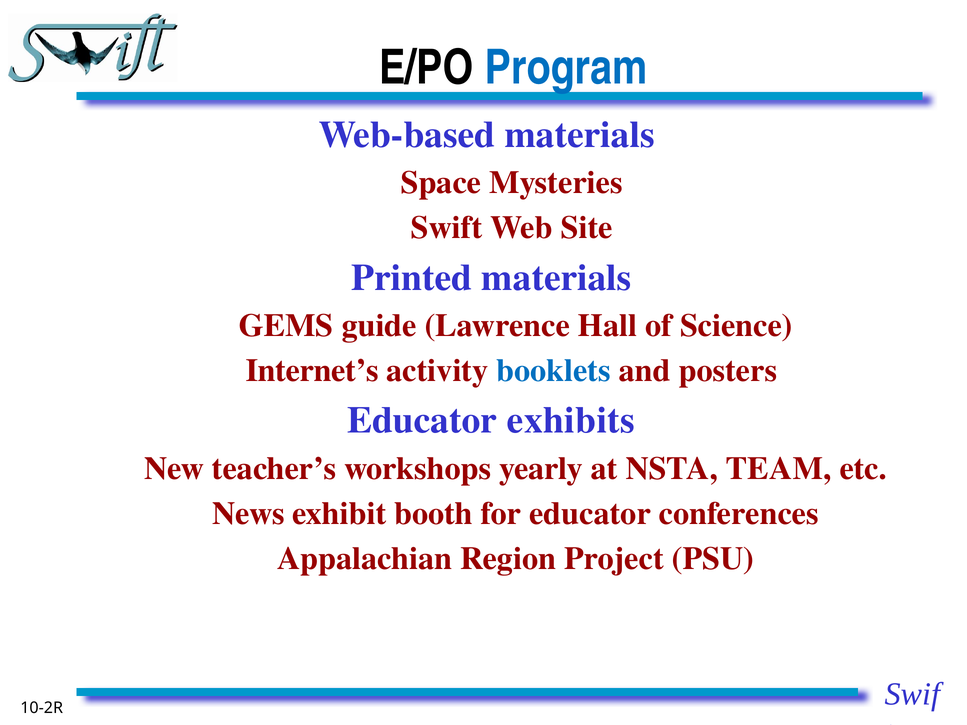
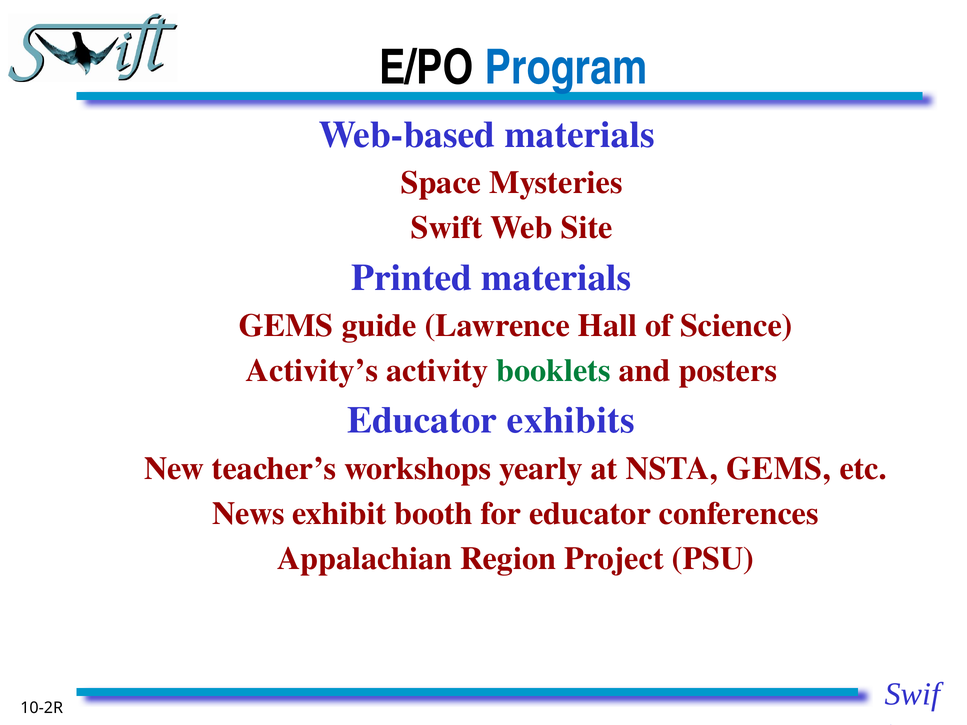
Internet’s: Internet’s -> Activity’s (312, 371)
booklets colour: blue -> green (553, 371)
NSTA TEAM: TEAM -> GEMS (779, 469)
